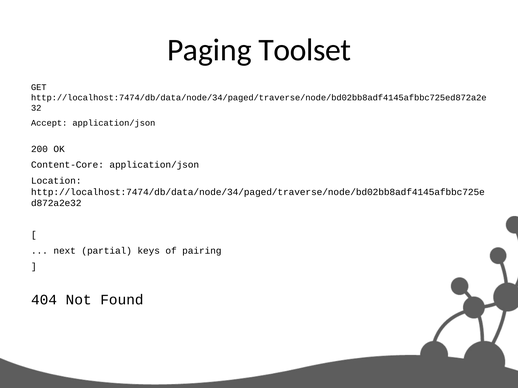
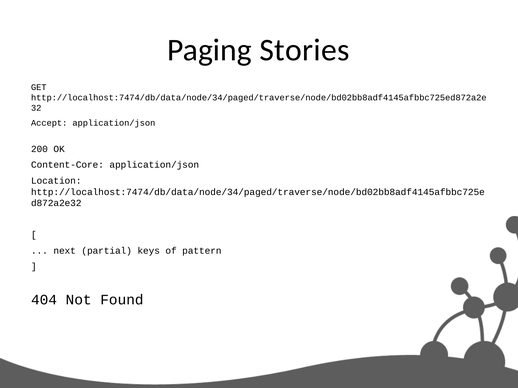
Toolset: Toolset -> Stories (304, 50)
pairing: pairing -> pattern (202, 251)
